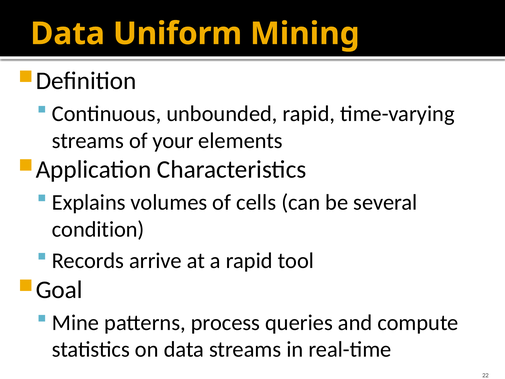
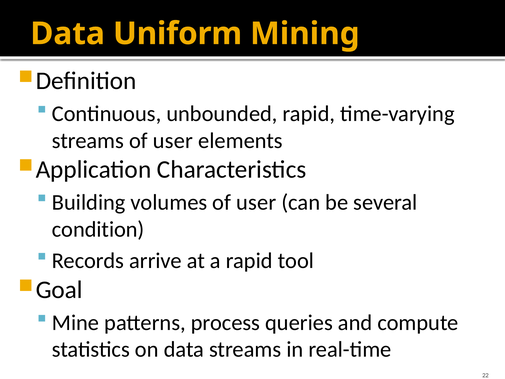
streams of your: your -> user (173, 141)
Explains: Explains -> Building (89, 202)
volumes of cells: cells -> user (256, 202)
